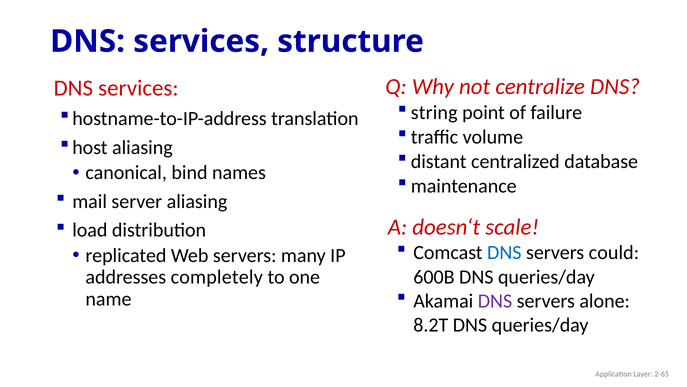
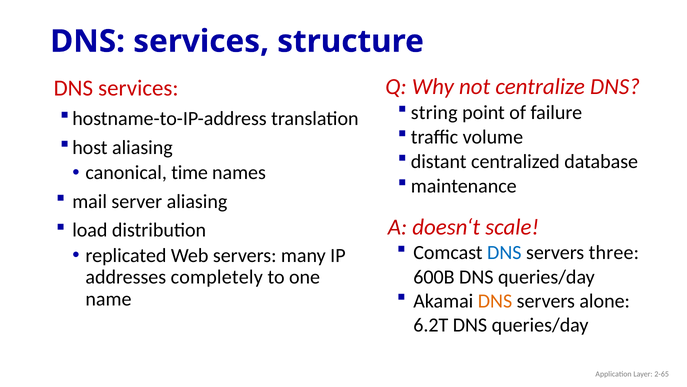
bind: bind -> time (190, 172)
could: could -> three (614, 252)
DNS colour: purple -> orange (495, 301)
8.2T: 8.2T -> 6.2T (431, 325)
